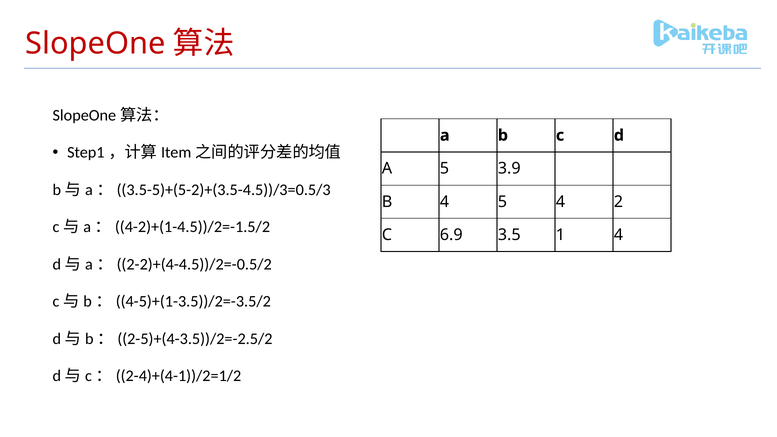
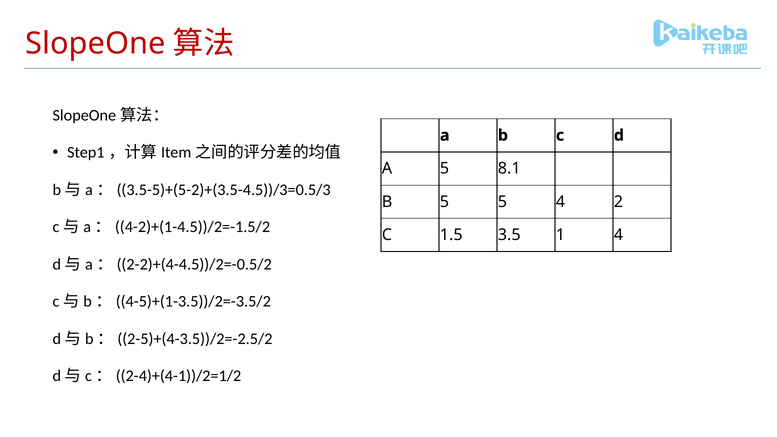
3.9: 3.9 -> 8.1 (509, 169)
B 4: 4 -> 5 (444, 202)
6.9: 6.9 -> 1.5 (451, 235)
